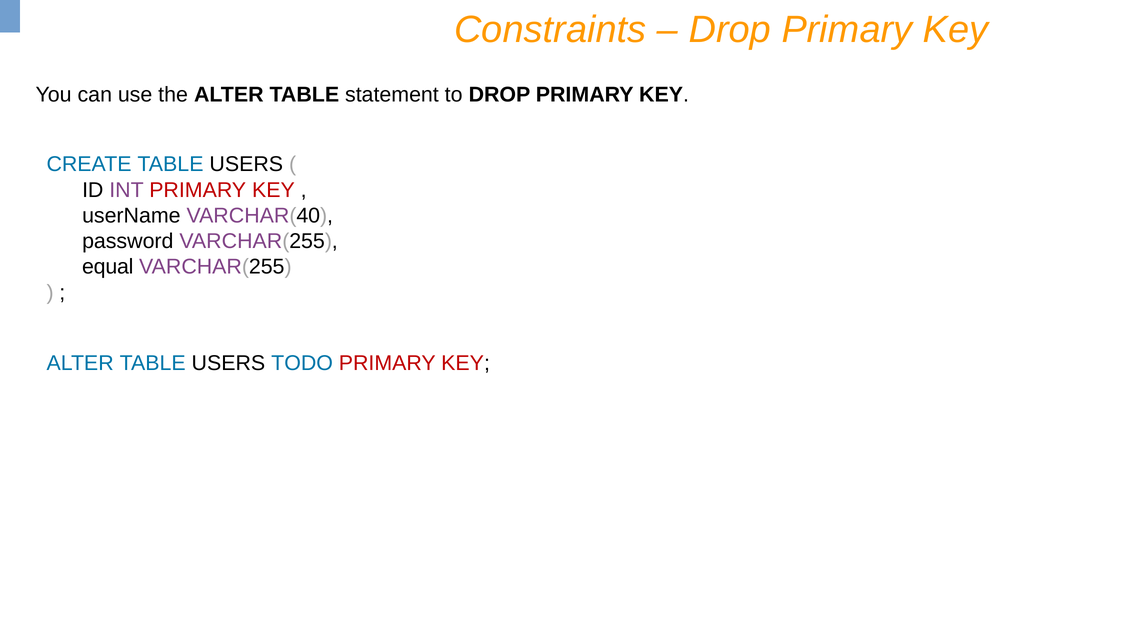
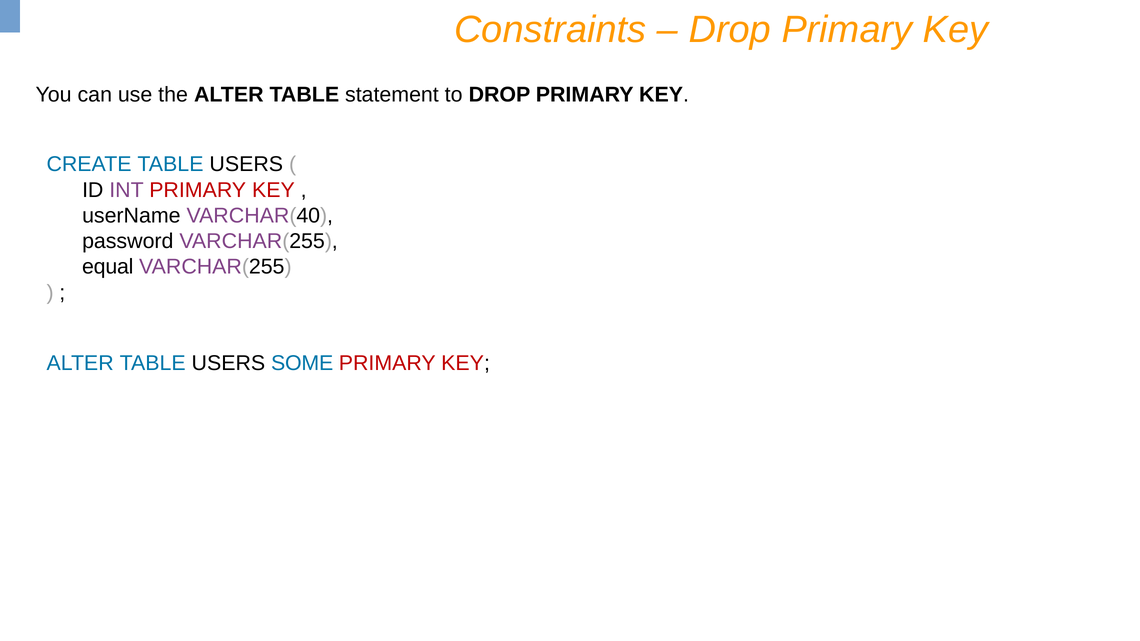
TODO: TODO -> SOME (302, 363)
